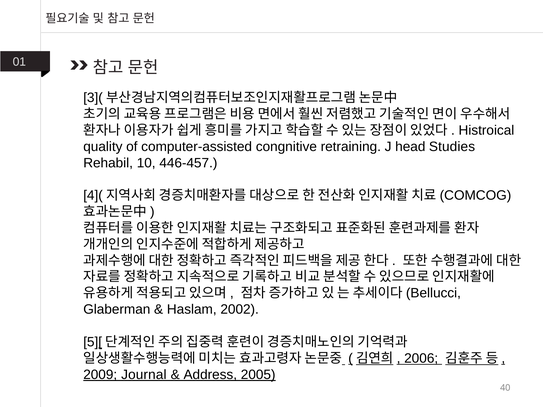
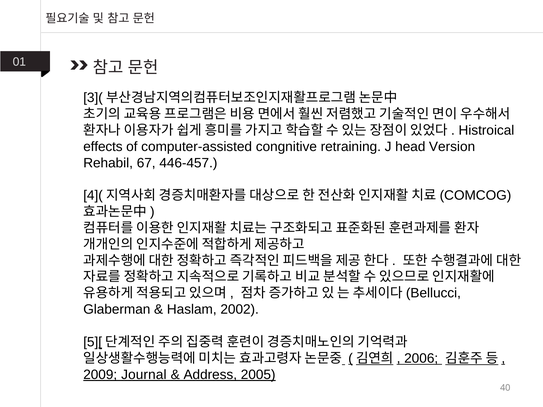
quality: quality -> effects (103, 147)
Studies: Studies -> Version (452, 147)
10: 10 -> 67 (146, 163)
